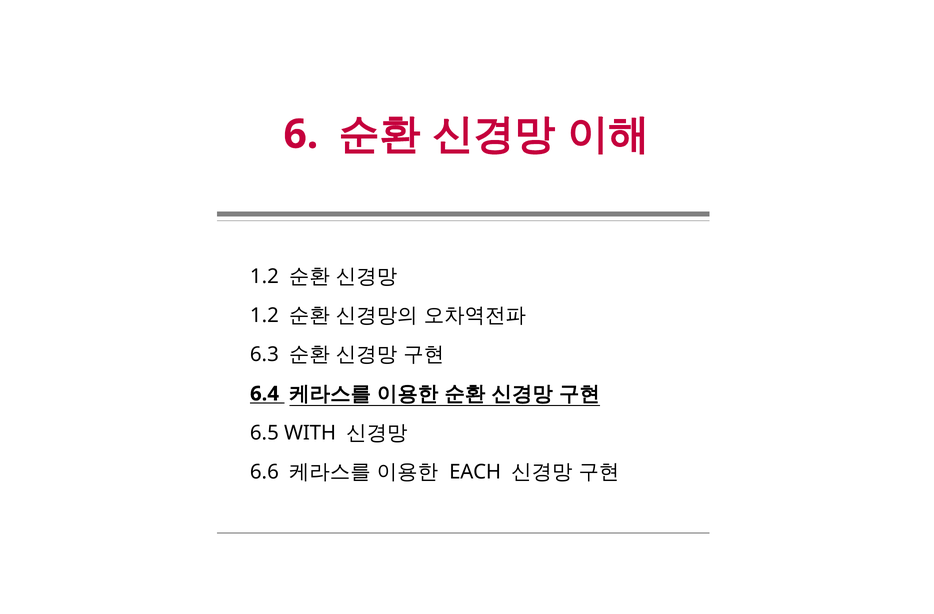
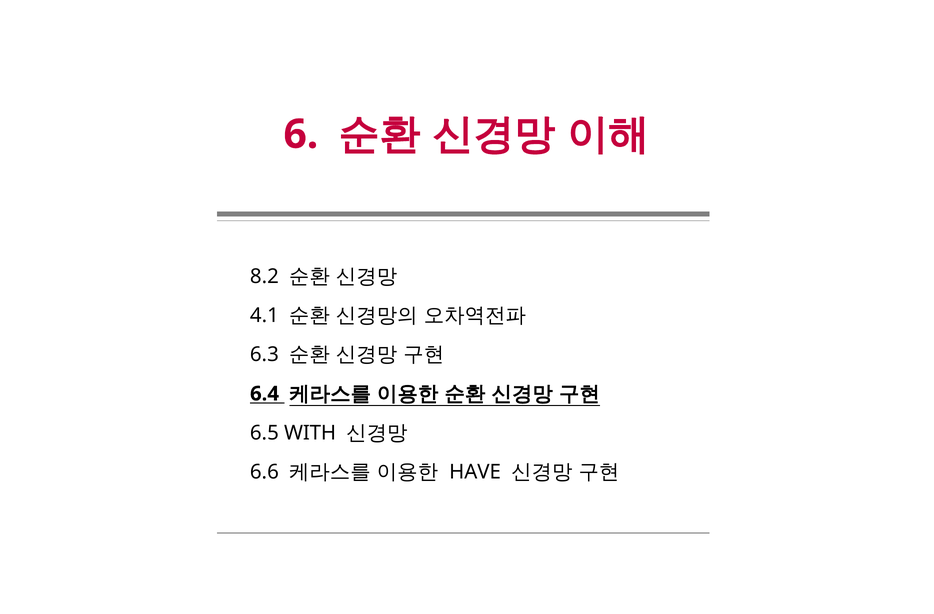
1.2: 1.2 -> 8.2 (264, 276)
1.2: 1.2 -> 4.1 (264, 315)
EACH: EACH -> HAVE (475, 472)
